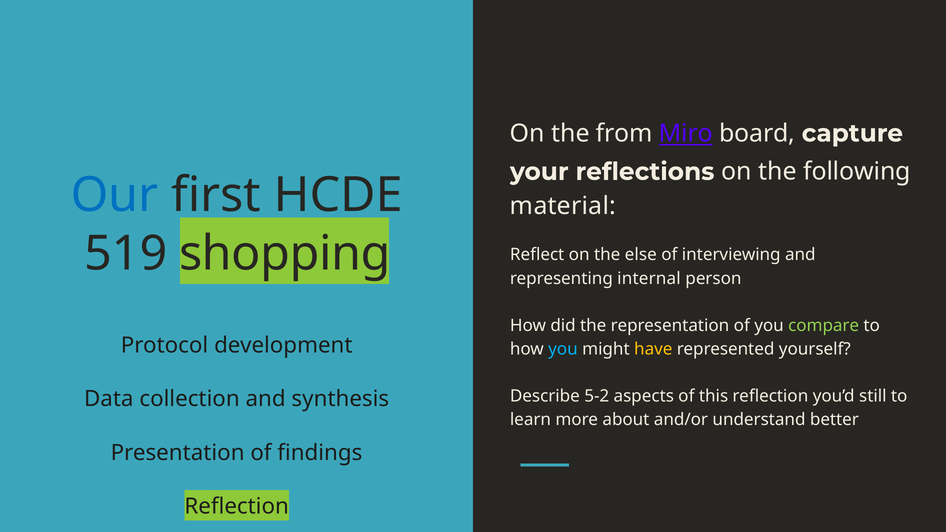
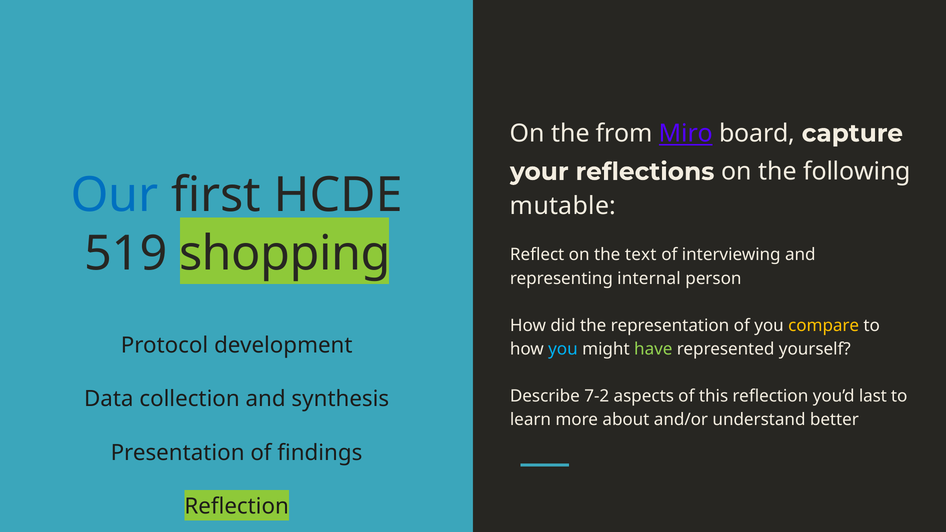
material: material -> mutable (563, 206)
else: else -> text (641, 255)
compare colour: light green -> yellow (824, 326)
have colour: yellow -> light green (653, 349)
5-2: 5-2 -> 7-2 (597, 396)
still: still -> last (873, 396)
